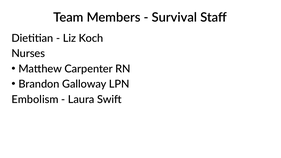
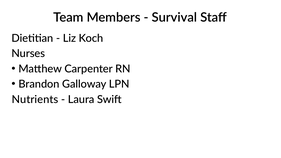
Embolism: Embolism -> Nutrients (35, 99)
